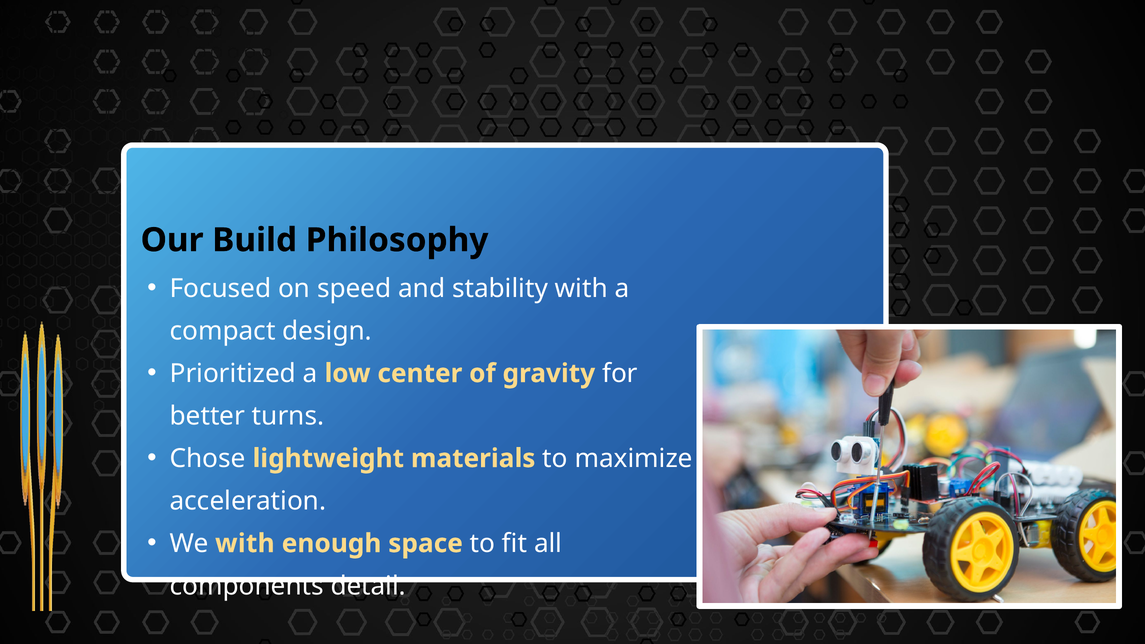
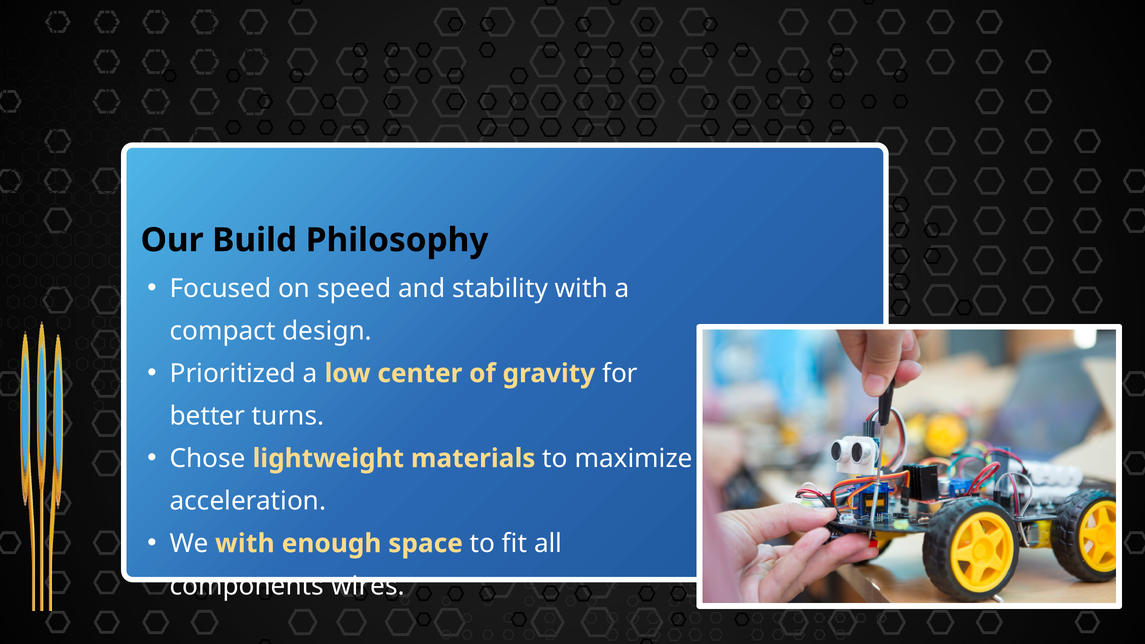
detail: detail -> wires (368, 586)
